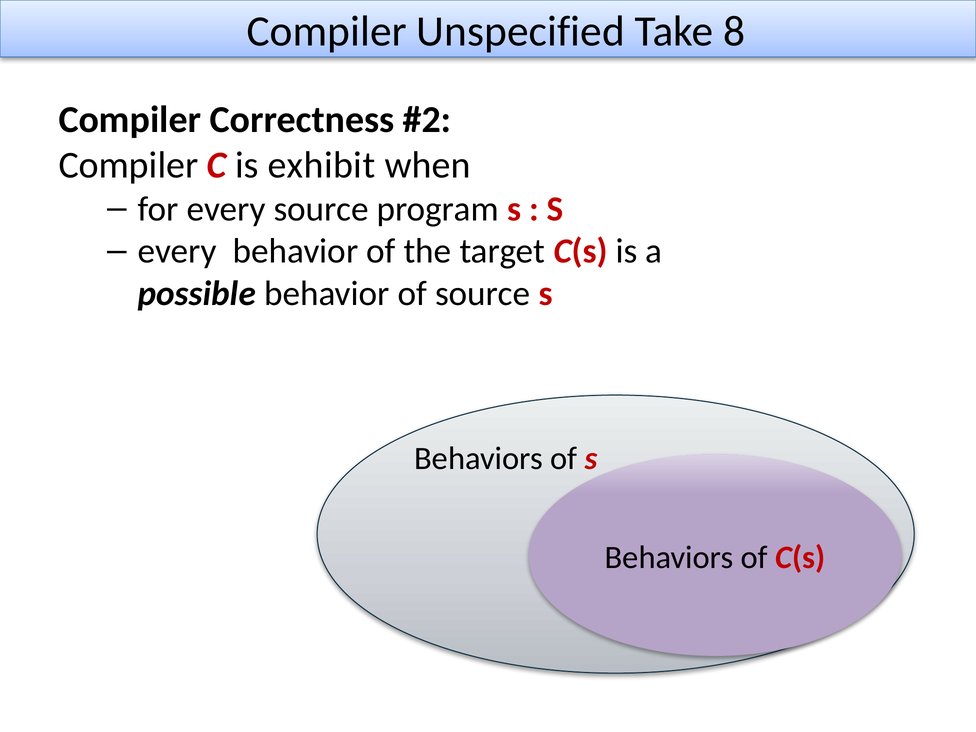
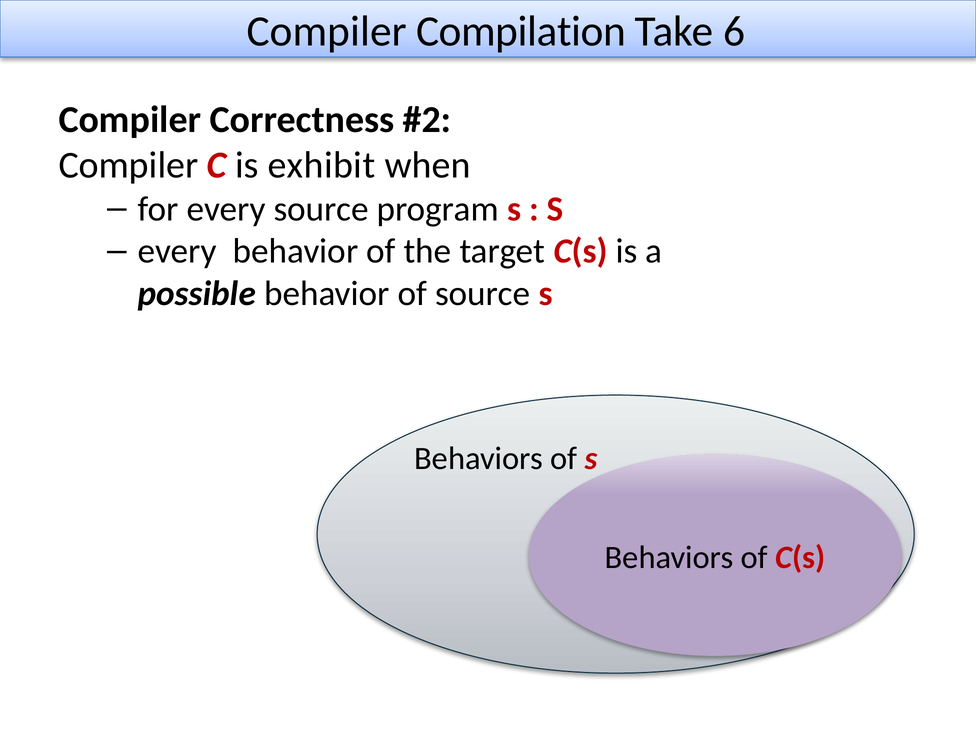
Unspecified: Unspecified -> Compilation (521, 31)
8: 8 -> 6 (734, 31)
